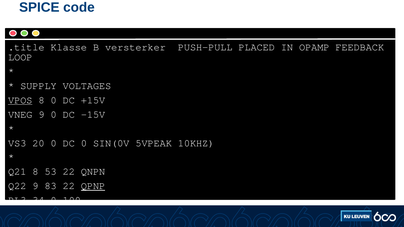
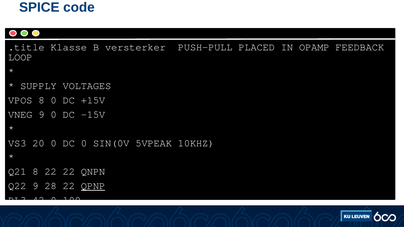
VPOS underline: present -> none (20, 100)
8 53: 53 -> 22 (51, 172)
83: 83 -> 28 (51, 186)
34: 34 -> 42 (38, 200)
